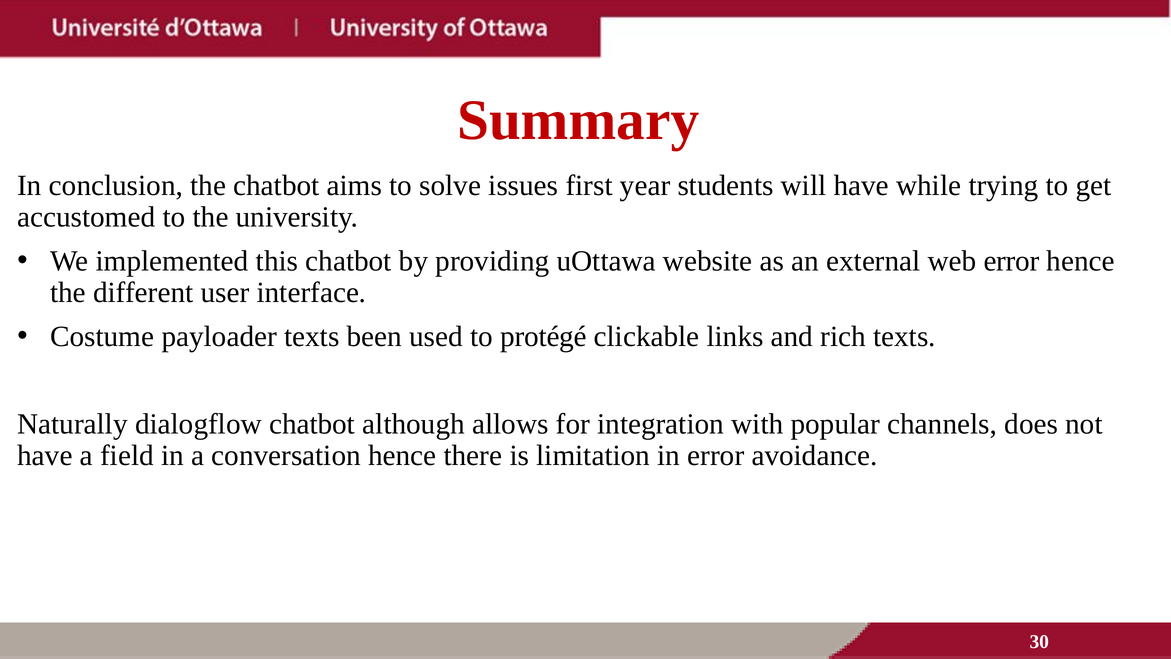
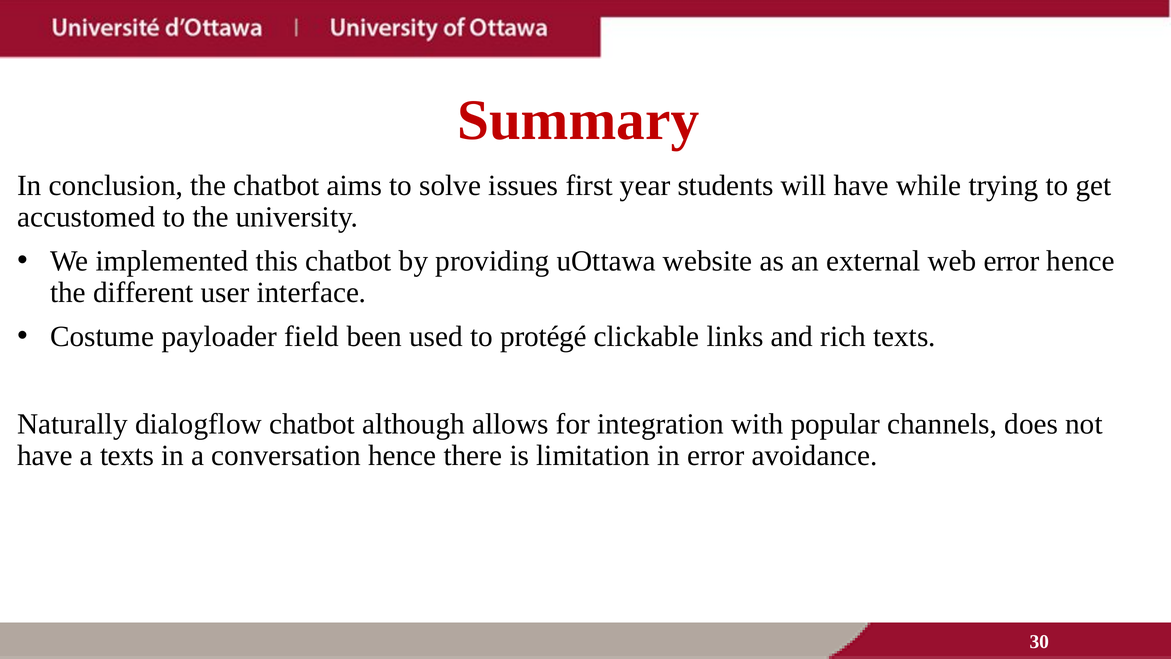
payloader texts: texts -> field (312, 336)
a field: field -> texts (127, 455)
